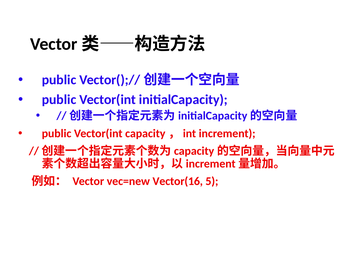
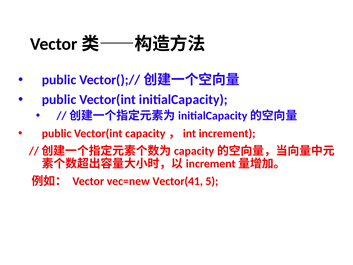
Vector(16: Vector(16 -> Vector(41 (178, 181)
